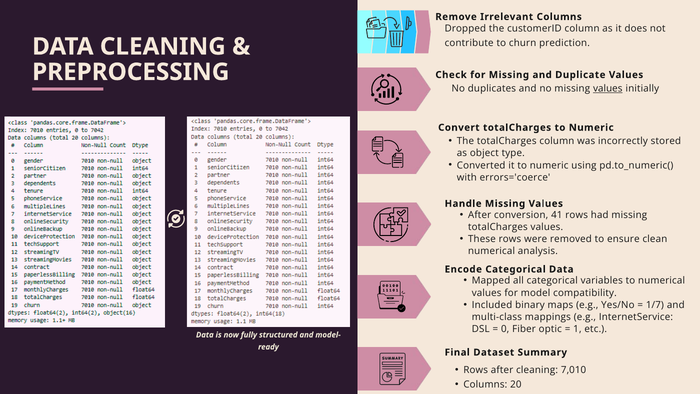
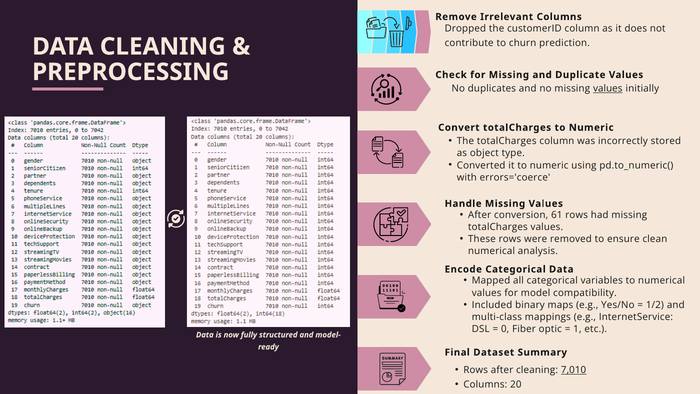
41: 41 -> 61 (557, 215)
1/7: 1/7 -> 1/2 (655, 305)
7,010 underline: none -> present (574, 370)
